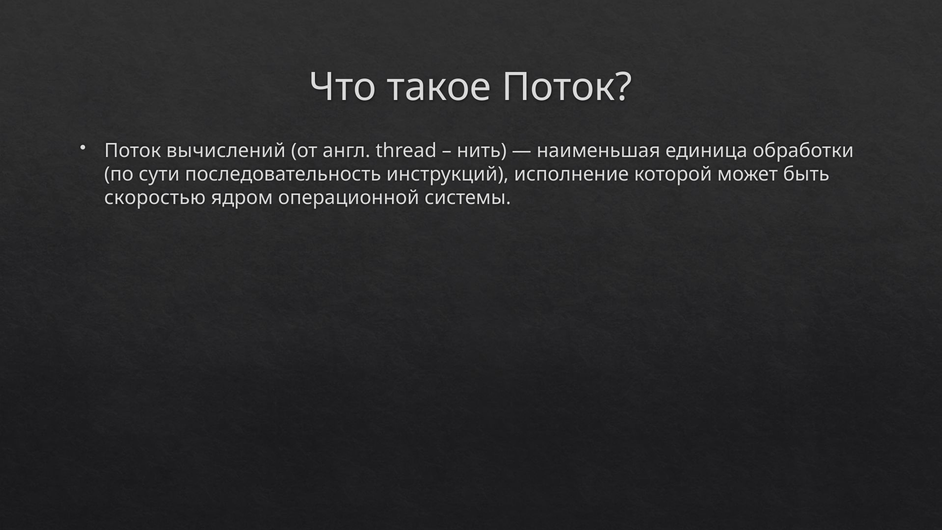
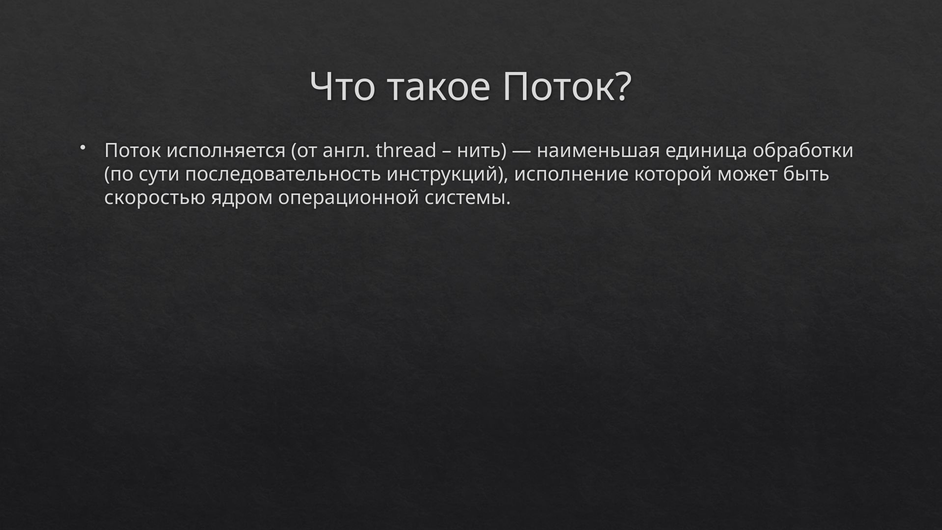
вычислений: вычислений -> исполняется (226, 151)
